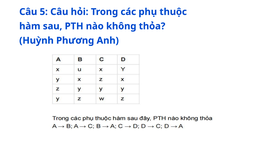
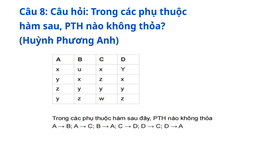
5: 5 -> 8 (44, 12)
